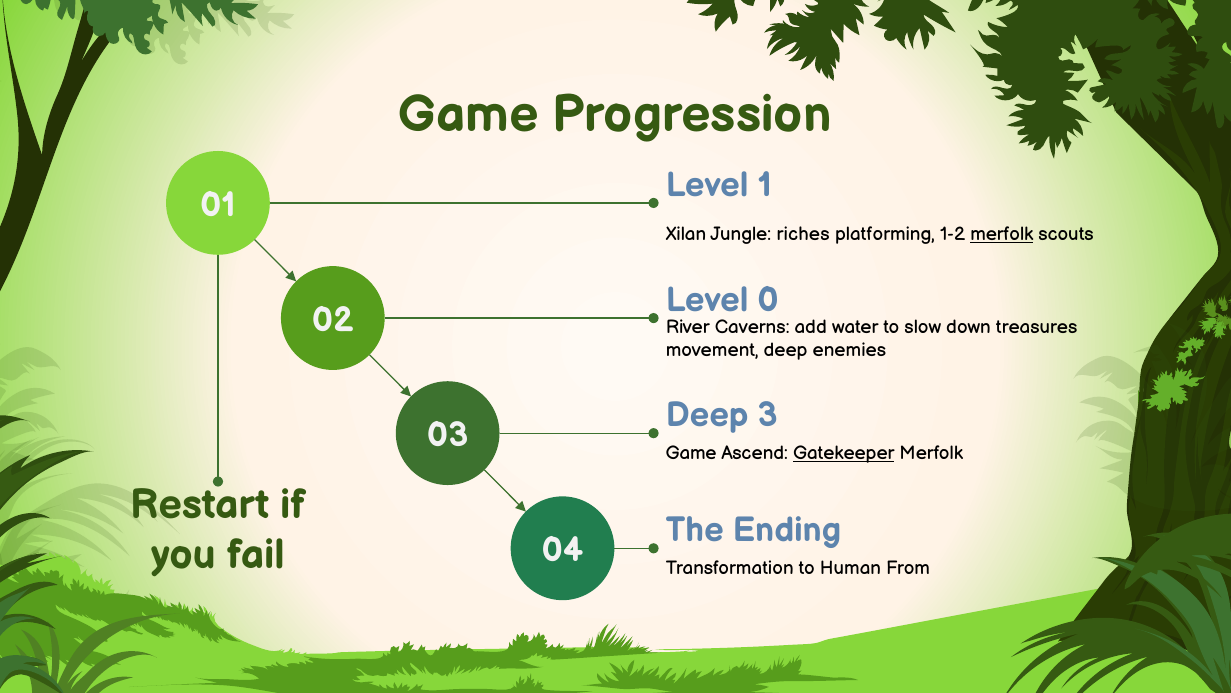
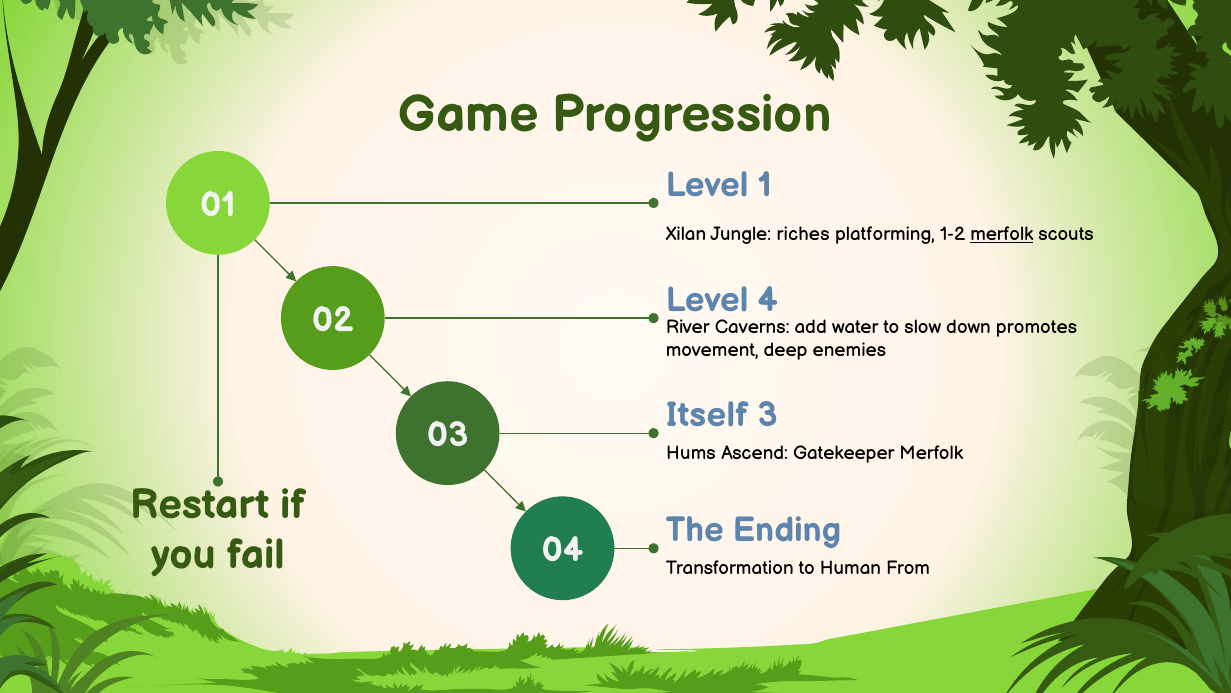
0: 0 -> 4 (768, 300)
treasures: treasures -> promotes (1037, 327)
Deep: Deep -> Itself (707, 415)
Game: Game -> Hums (691, 453)
Gatekeeper underline: present -> none (844, 453)
